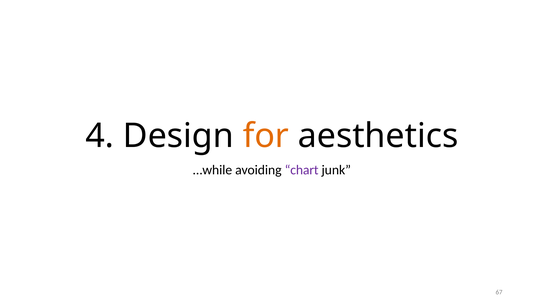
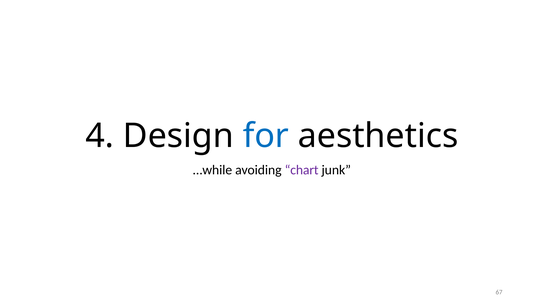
for colour: orange -> blue (266, 136)
